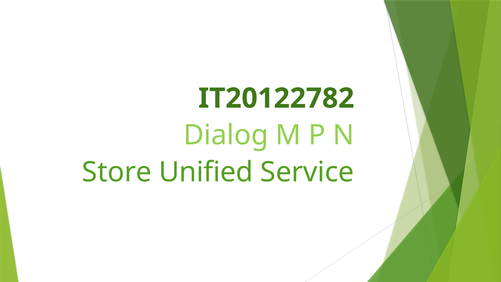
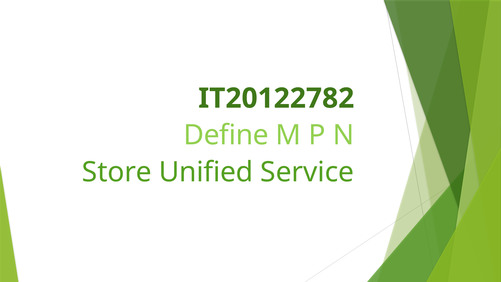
Dialog: Dialog -> Define (226, 135)
